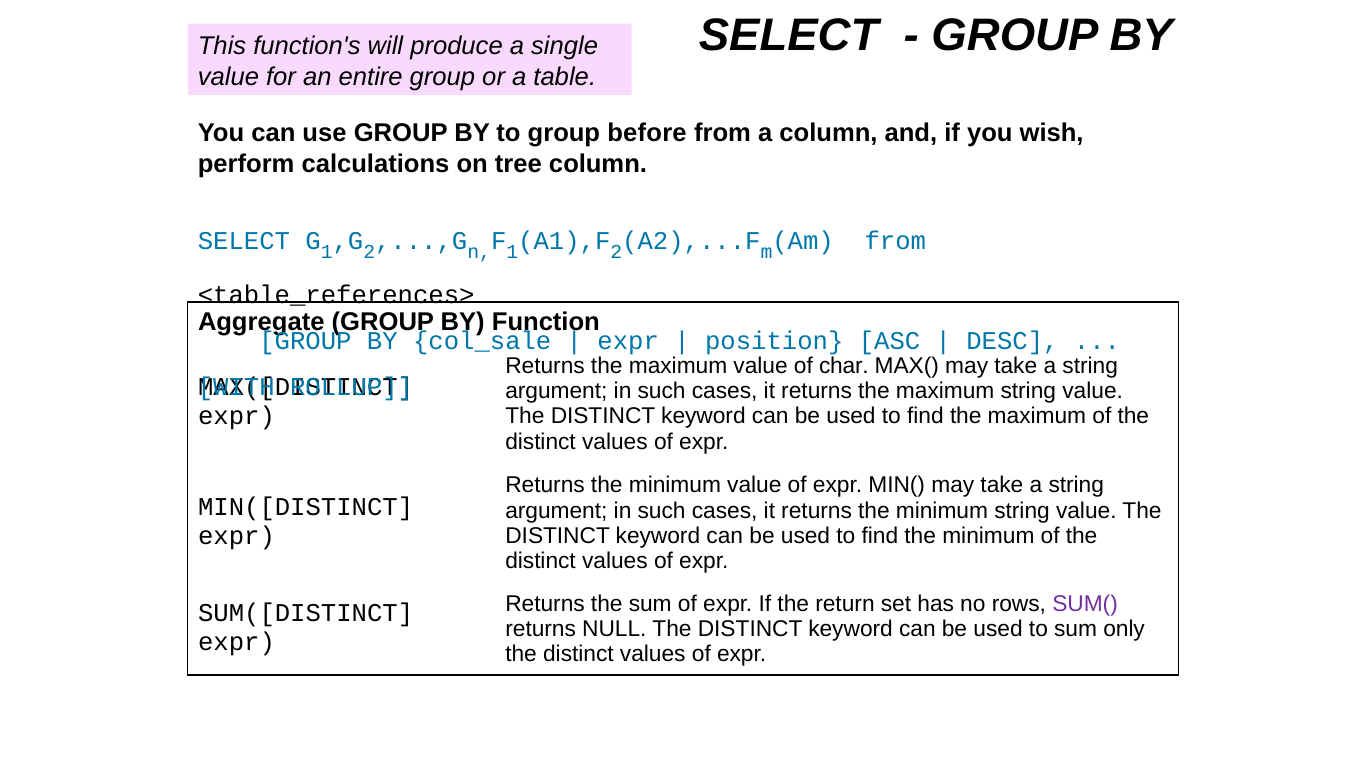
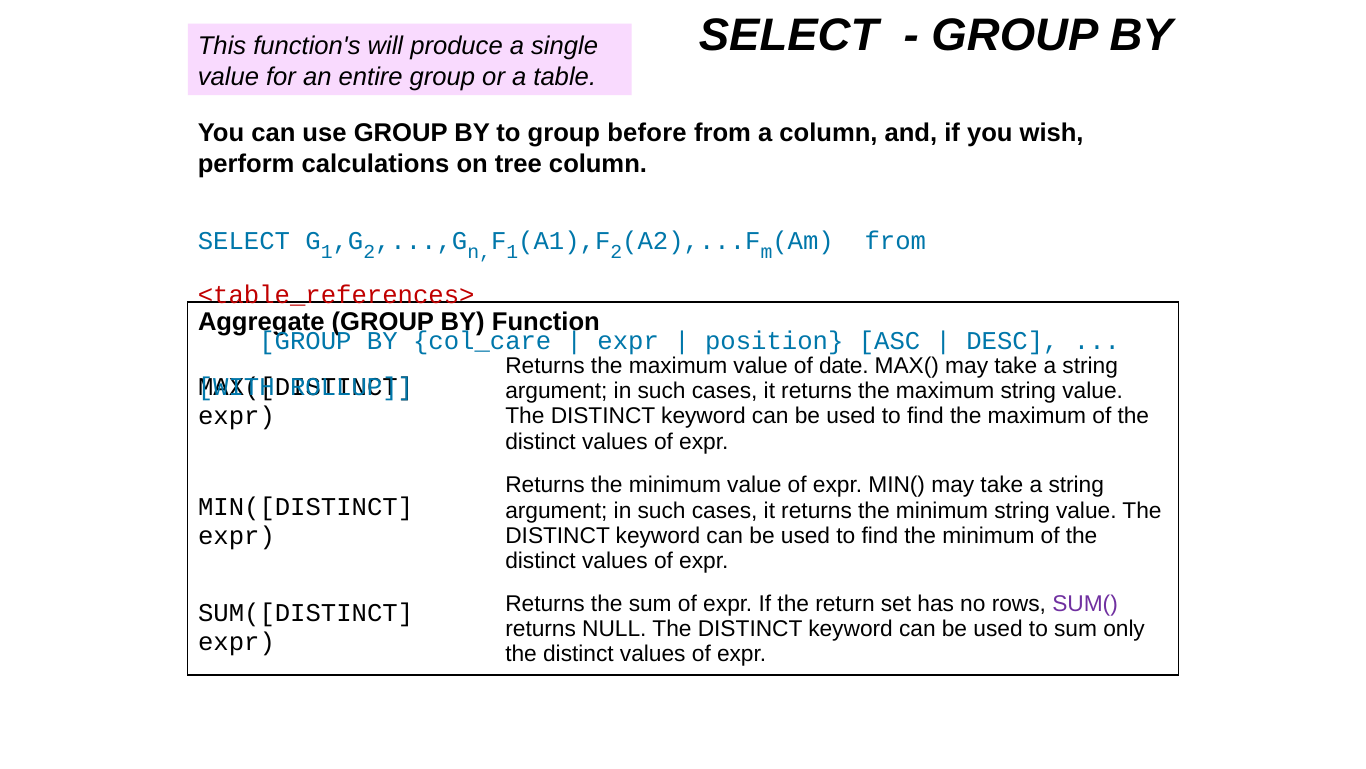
<table_references> colour: black -> red (336, 294)
col_sale: col_sale -> col_care (482, 340)
char: char -> date (844, 365)
